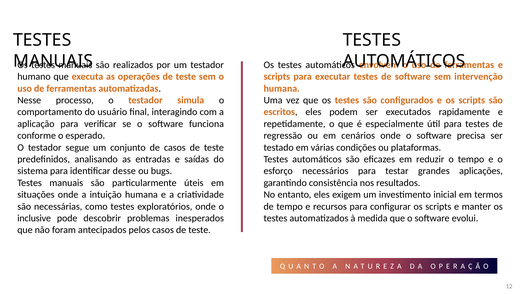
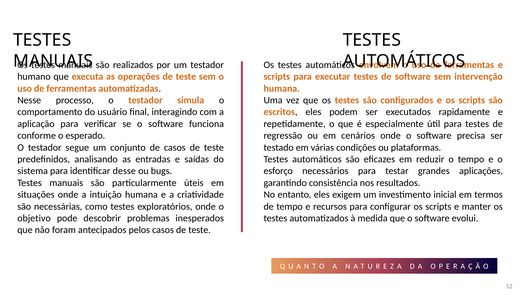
inclusive: inclusive -> objetivo (34, 218)
